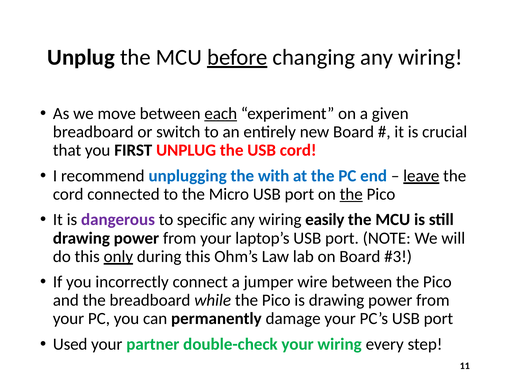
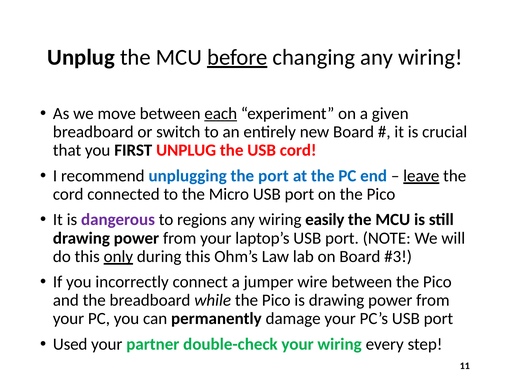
the with: with -> port (273, 176)
the underline: present -> none (351, 194)
specific: specific -> regions (202, 219)
